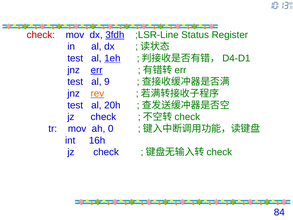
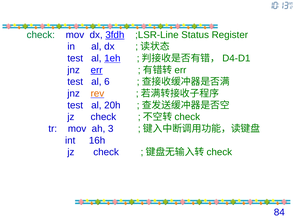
check colour: red -> green (41, 35)
9: 9 -> 6 (107, 82)
0: 0 -> 3 (111, 129)
